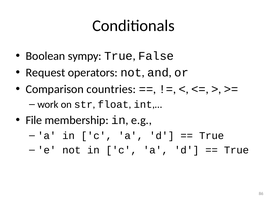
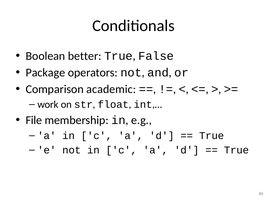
sympy: sympy -> better (85, 56)
Request: Request -> Package (45, 73)
countries: countries -> academic (111, 89)
